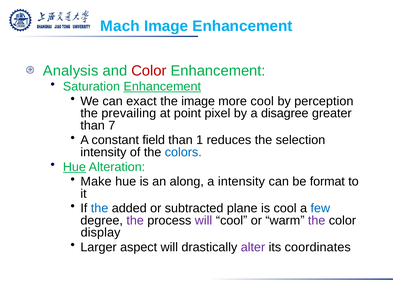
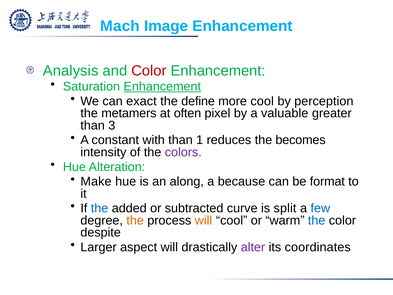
the image: image -> define (198, 101)
prevailing: prevailing -> metamers (129, 113)
point: point -> often (188, 113)
disagree: disagree -> valuable (285, 113)
7: 7 -> 3 (112, 125)
field: field -> with (154, 140)
selection: selection -> becomes (301, 140)
colors colour: blue -> purple (183, 152)
Hue underline: present -> none (74, 167)
a intensity: intensity -> because (241, 181)
plane: plane -> curve (242, 208)
is cool: cool -> split (285, 208)
the colour: purple -> orange (135, 220)
will colour: purple -> orange (203, 220)
the colour: purple -> blue (317, 220)
display: display -> despite (101, 232)
